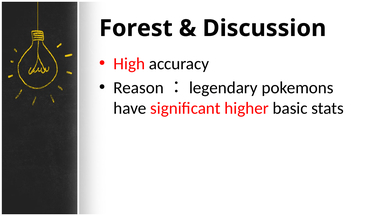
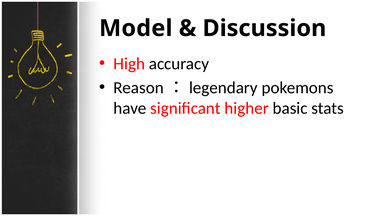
Forest: Forest -> Model (136, 28)
